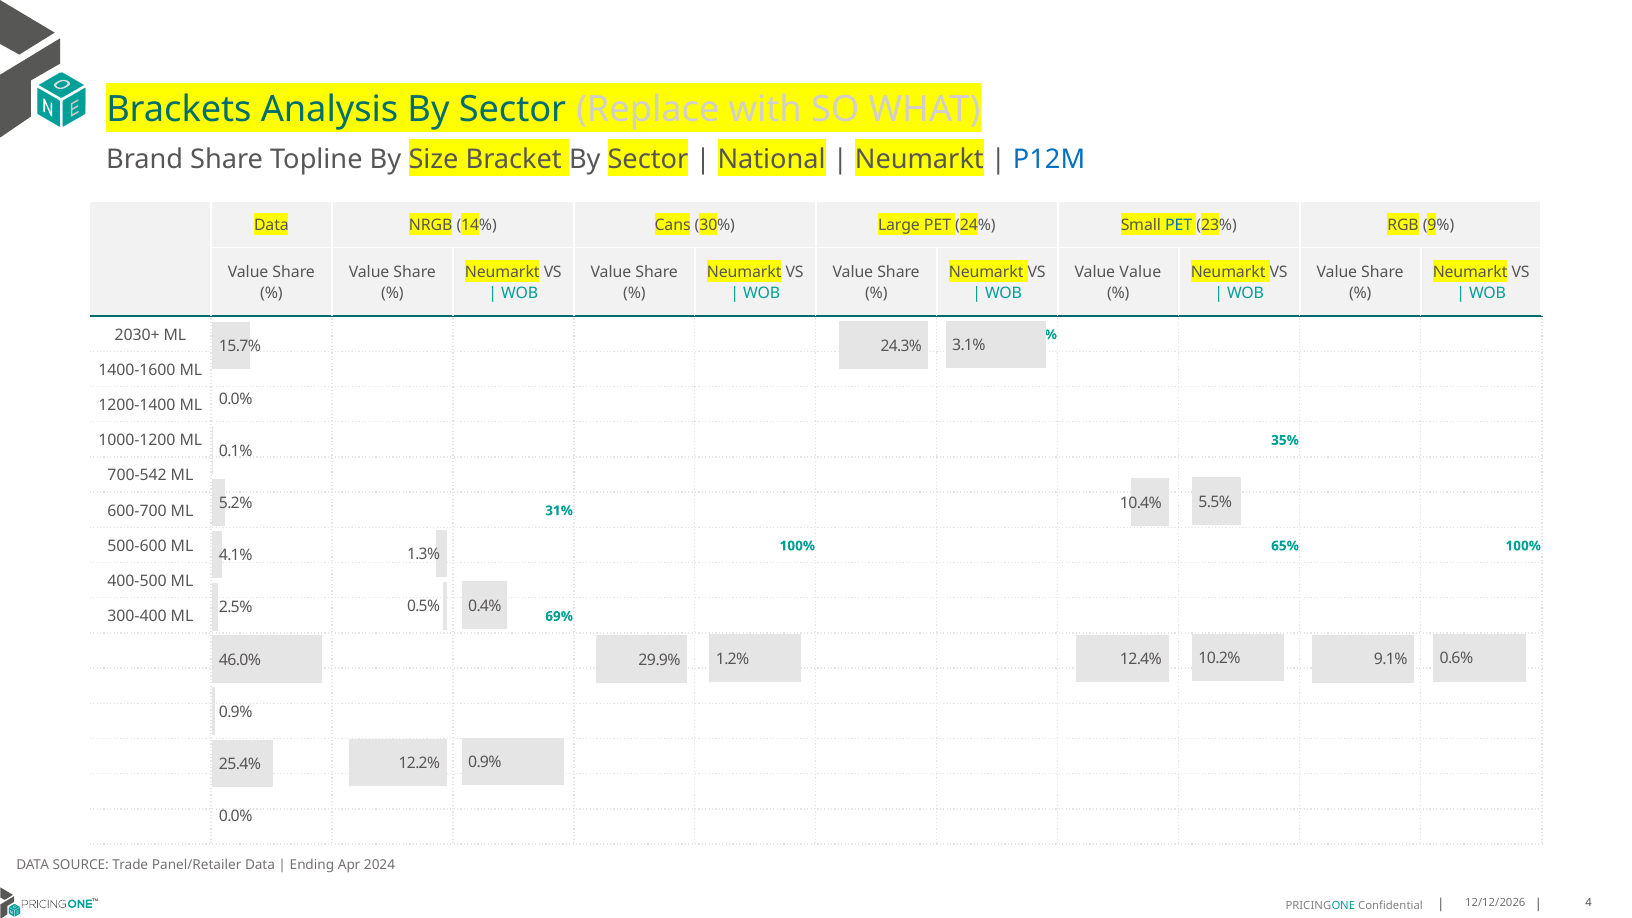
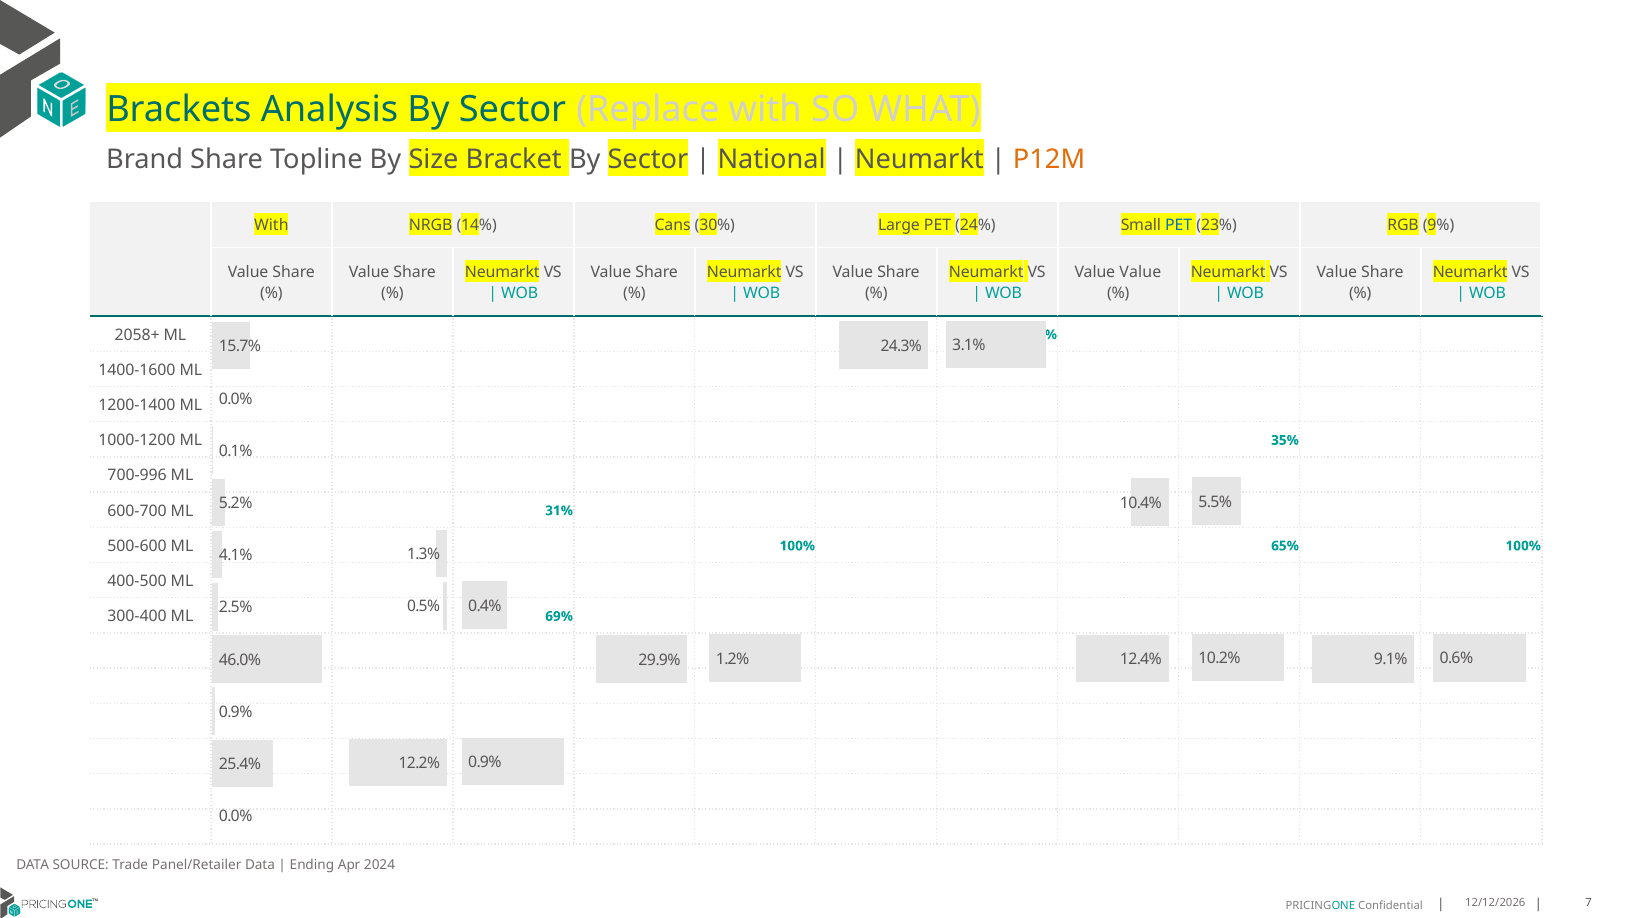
P12M colour: blue -> orange (1049, 159)
Data: Data -> With (271, 225)
2030+: 2030+ -> 2058+ (137, 335)
700-542: 700-542 -> 700-996 (137, 476)
4: 4 -> 7 (1589, 903)
